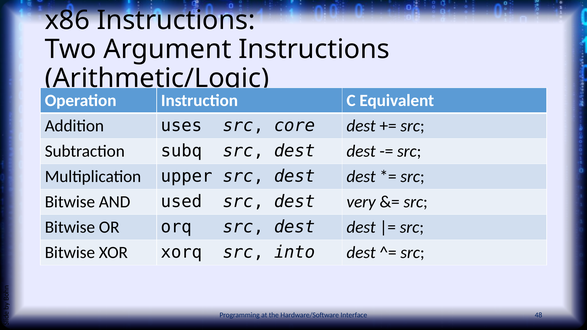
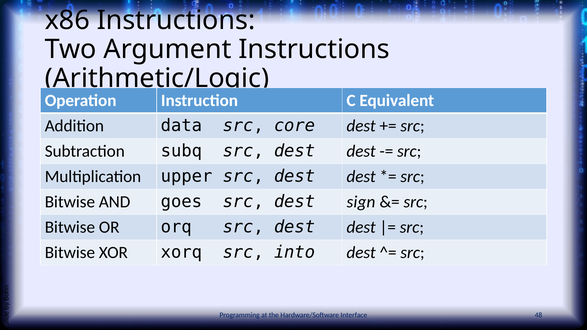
uses: uses -> data (182, 126)
used: used -> goes (182, 202)
very: very -> sign (361, 202)
